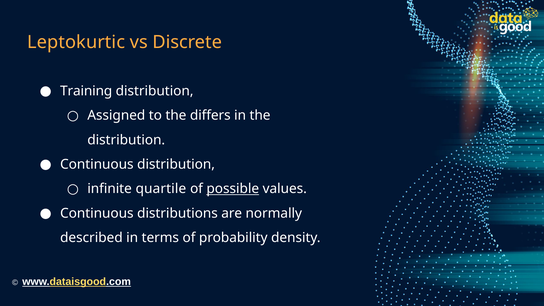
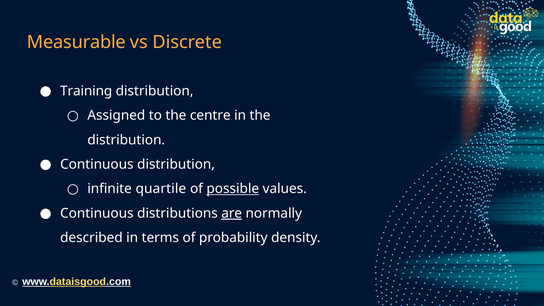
Leptokurtic: Leptokurtic -> Measurable (76, 42)
differs: differs -> centre (210, 115)
are underline: none -> present (232, 213)
